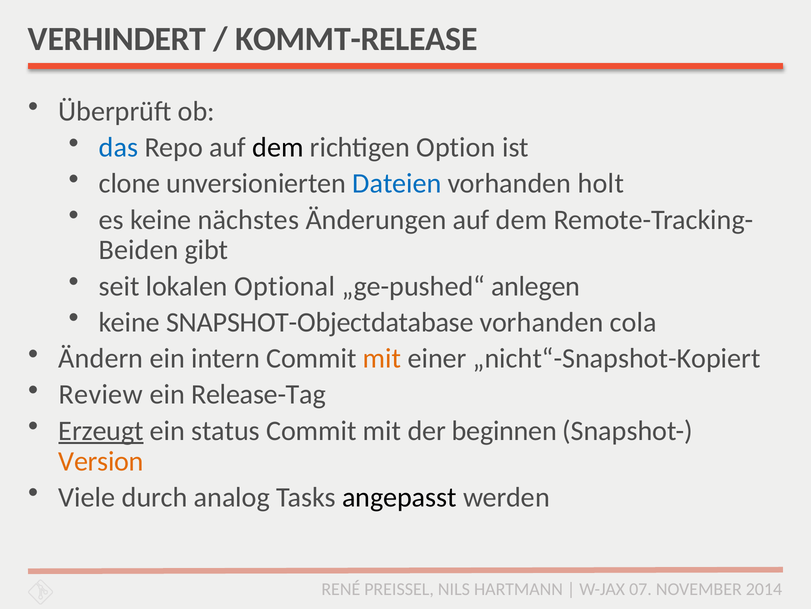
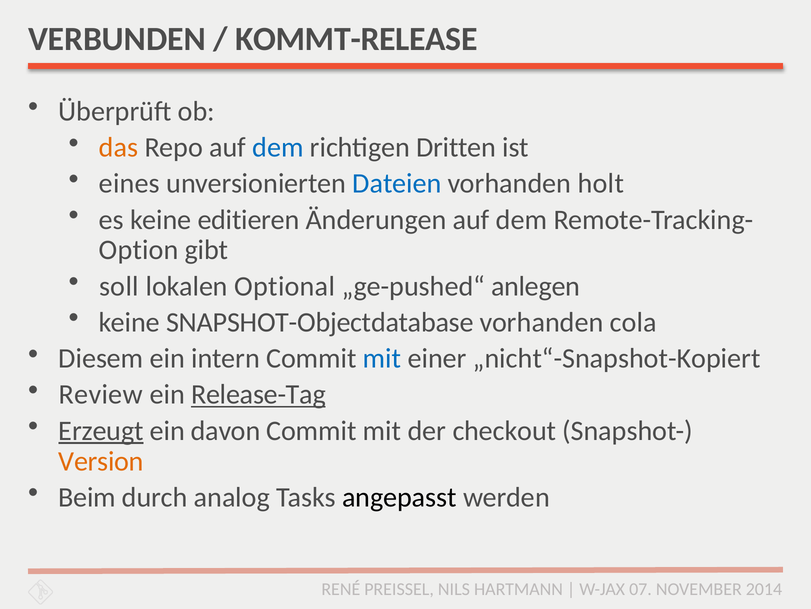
VERHINDERT: VERHINDERT -> VERBUNDEN (117, 39)
das colour: blue -> orange (119, 147)
dem colour: black -> blue (278, 147)
Option: Option -> Dritten (456, 147)
clone: clone -> eines (129, 183)
nächstes: nächstes -> editieren (249, 219)
Beiden: Beiden -> Option (139, 250)
seit: seit -> soll (119, 286)
Ändern: Ändern -> Diesem (101, 358)
mit colour: orange -> blue (382, 358)
Release-Tag underline: none -> present (259, 394)
status: status -> davon (226, 430)
beginnen: beginnen -> checkout (504, 430)
Viele: Viele -> Beim (87, 497)
